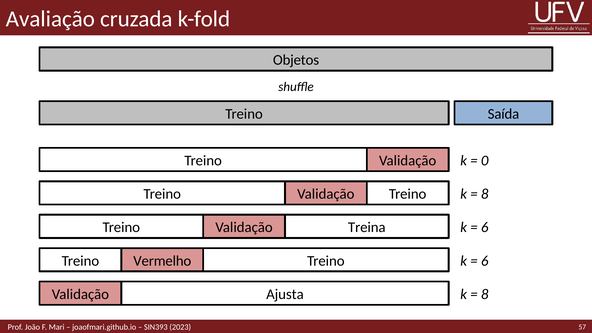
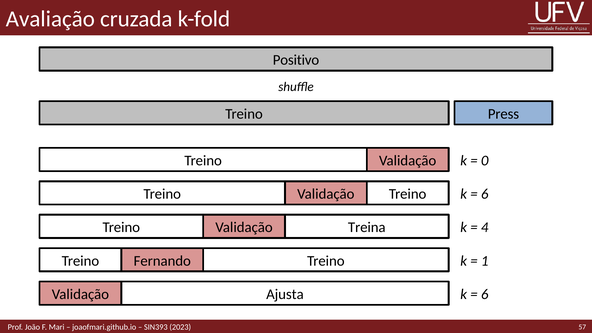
Objetos: Objetos -> Positivo (296, 60)
Saída: Saída -> Press (503, 114)
8: 8 -> 6 (485, 194)
6: 6 -> 4 (485, 227)
Vermelho: Vermelho -> Fernando (162, 261)
6: 6 -> 1 (485, 261)
8: 8 -> 6 (485, 294)
